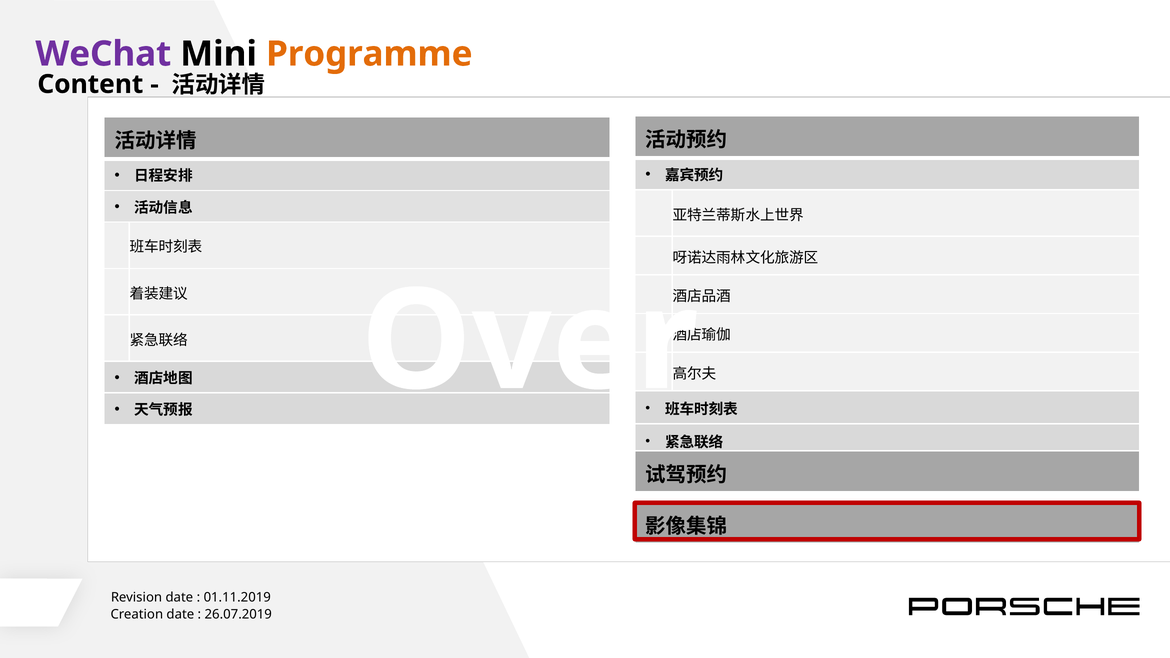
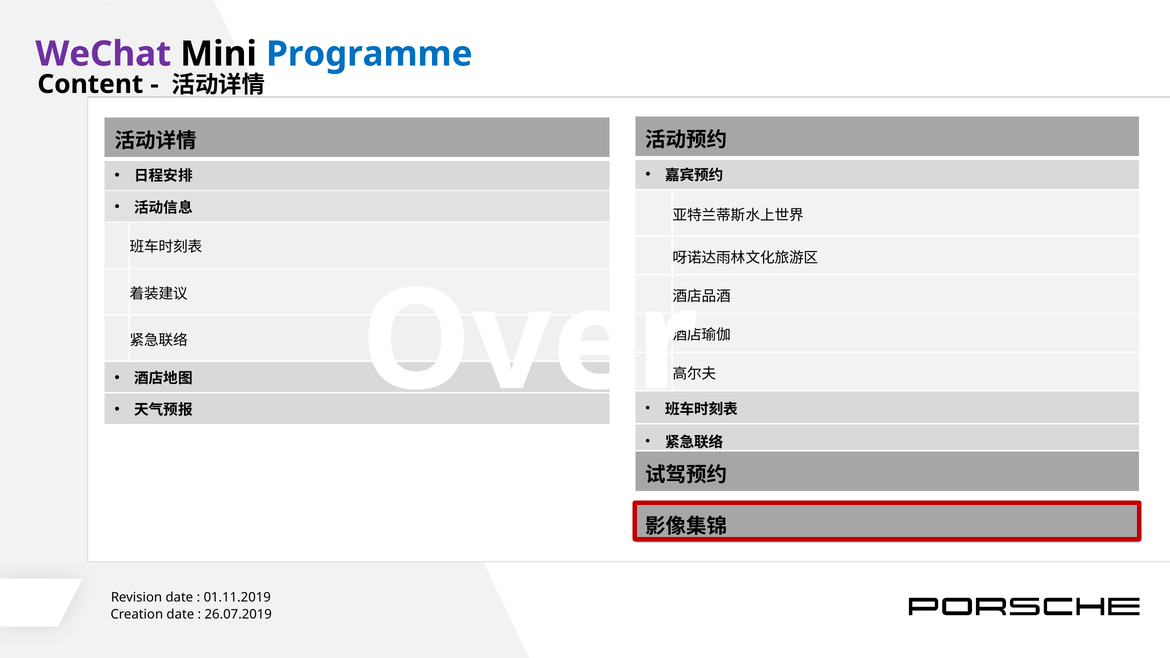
Programme colour: orange -> blue (369, 54)
